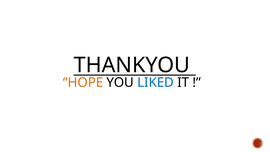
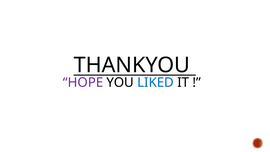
HOPE colour: orange -> purple (83, 82)
